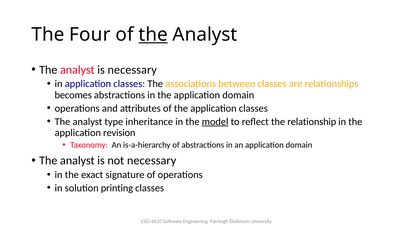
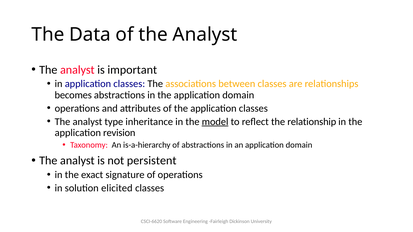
Four: Four -> Data (90, 35)
the underline: present -> none (153, 35)
is necessary: necessary -> important (132, 70)
not necessary: necessary -> persistent (152, 161)
printing: printing -> elicited (117, 188)
